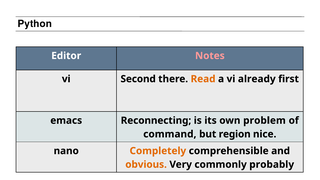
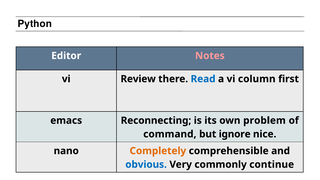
Second: Second -> Review (138, 79)
Read colour: orange -> blue (203, 79)
already: already -> column (257, 79)
region: region -> ignore (235, 134)
obvious colour: orange -> blue (146, 164)
probably: probably -> continue (272, 164)
